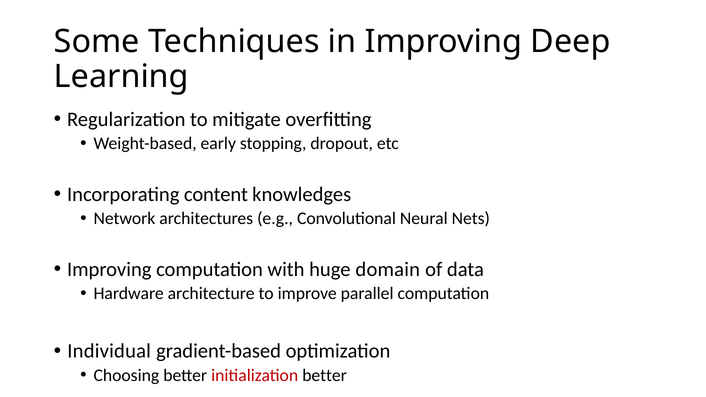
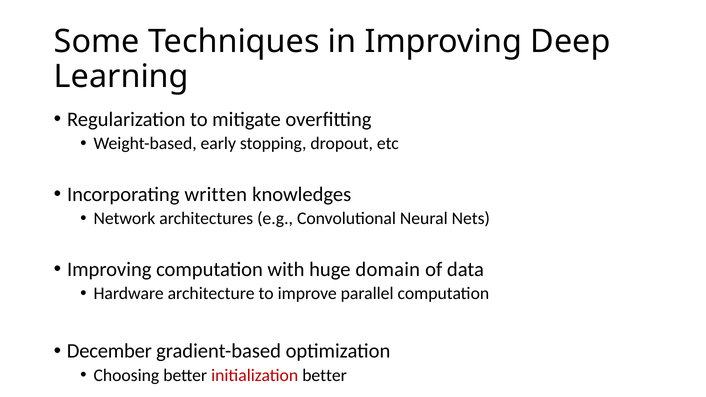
content: content -> written (216, 194)
Individual: Individual -> December (109, 351)
